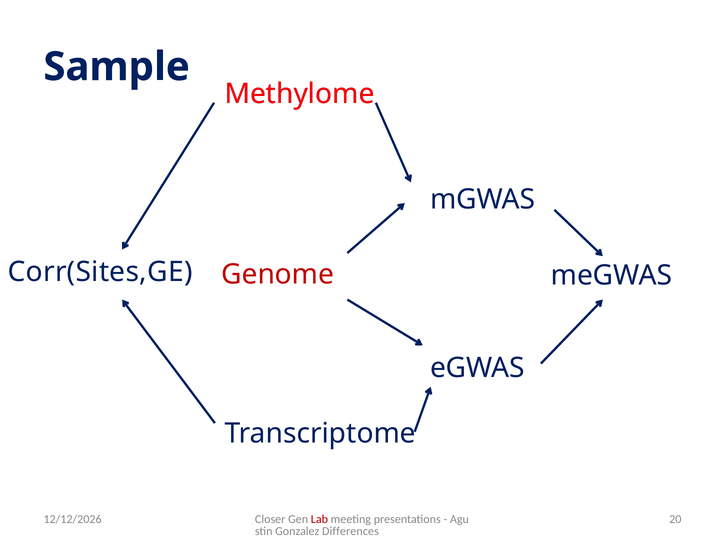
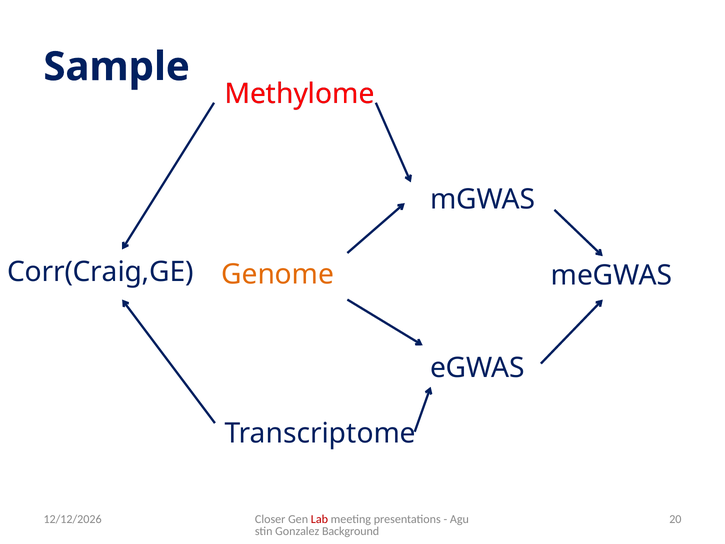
Corr(Sites,GE: Corr(Sites,GE -> Corr(Craig,GE (100, 272)
Genome colour: red -> orange (278, 274)
Differences: Differences -> Background (351, 531)
